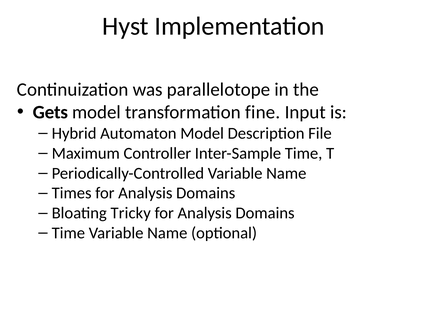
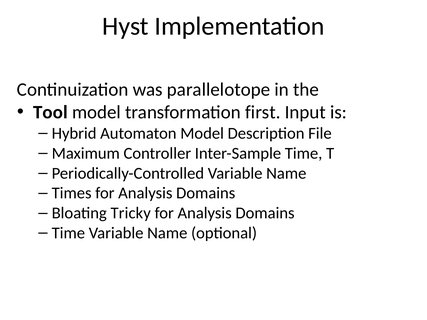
Gets: Gets -> Tool (50, 112)
fine: fine -> first (263, 112)
